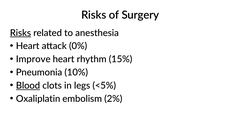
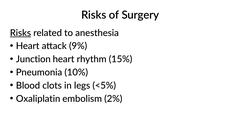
0%: 0% -> 9% (78, 46)
Improve: Improve -> Junction (33, 59)
Blood underline: present -> none (28, 85)
